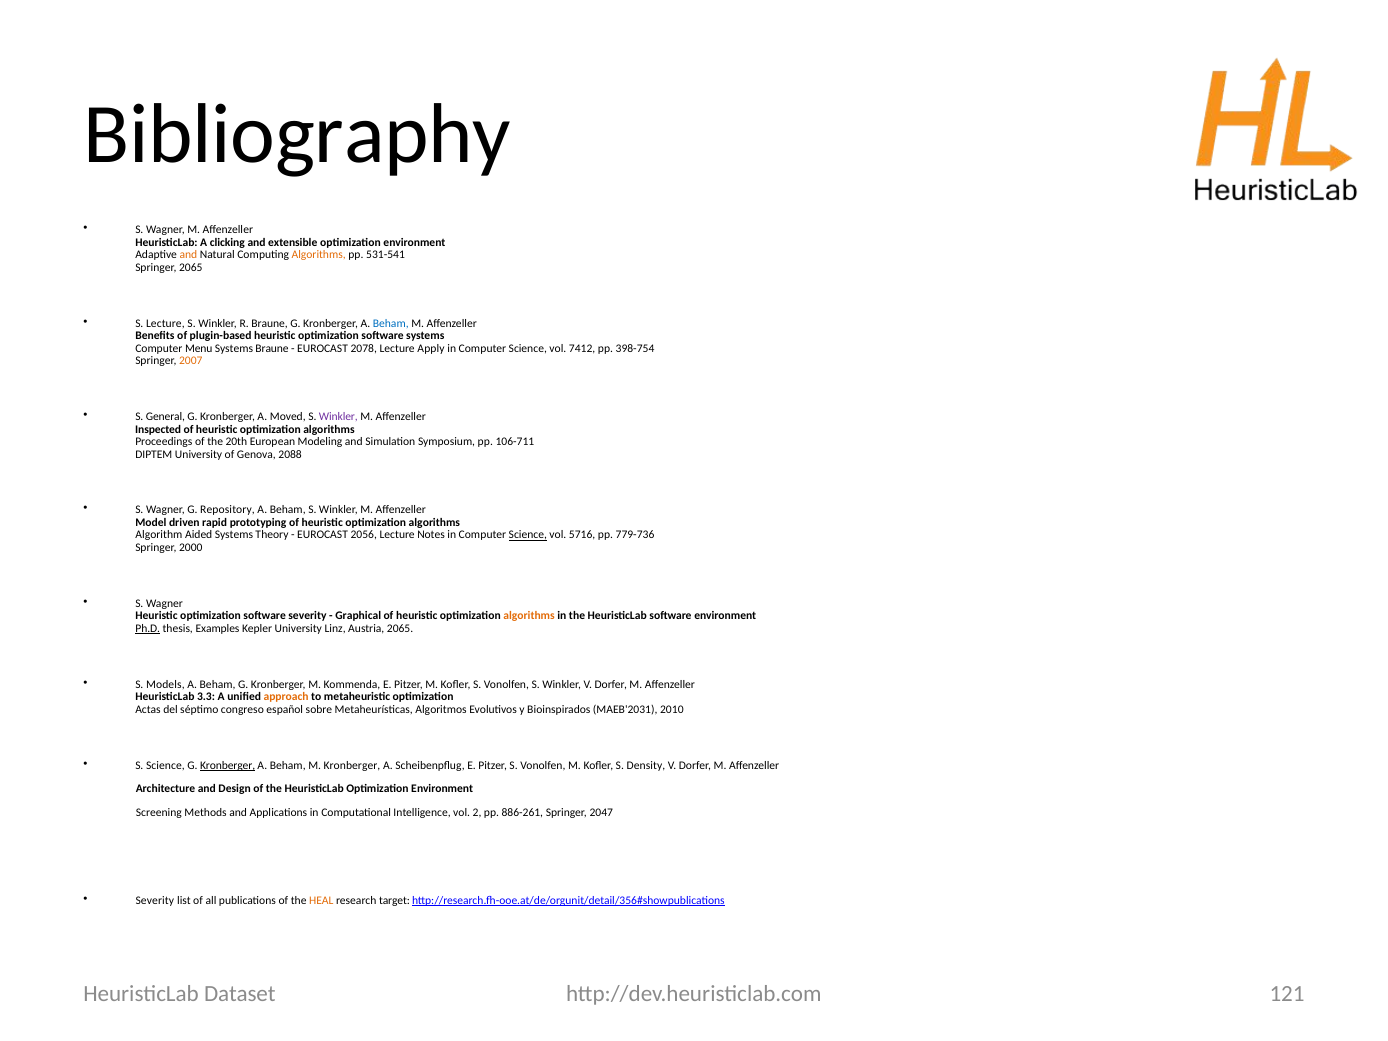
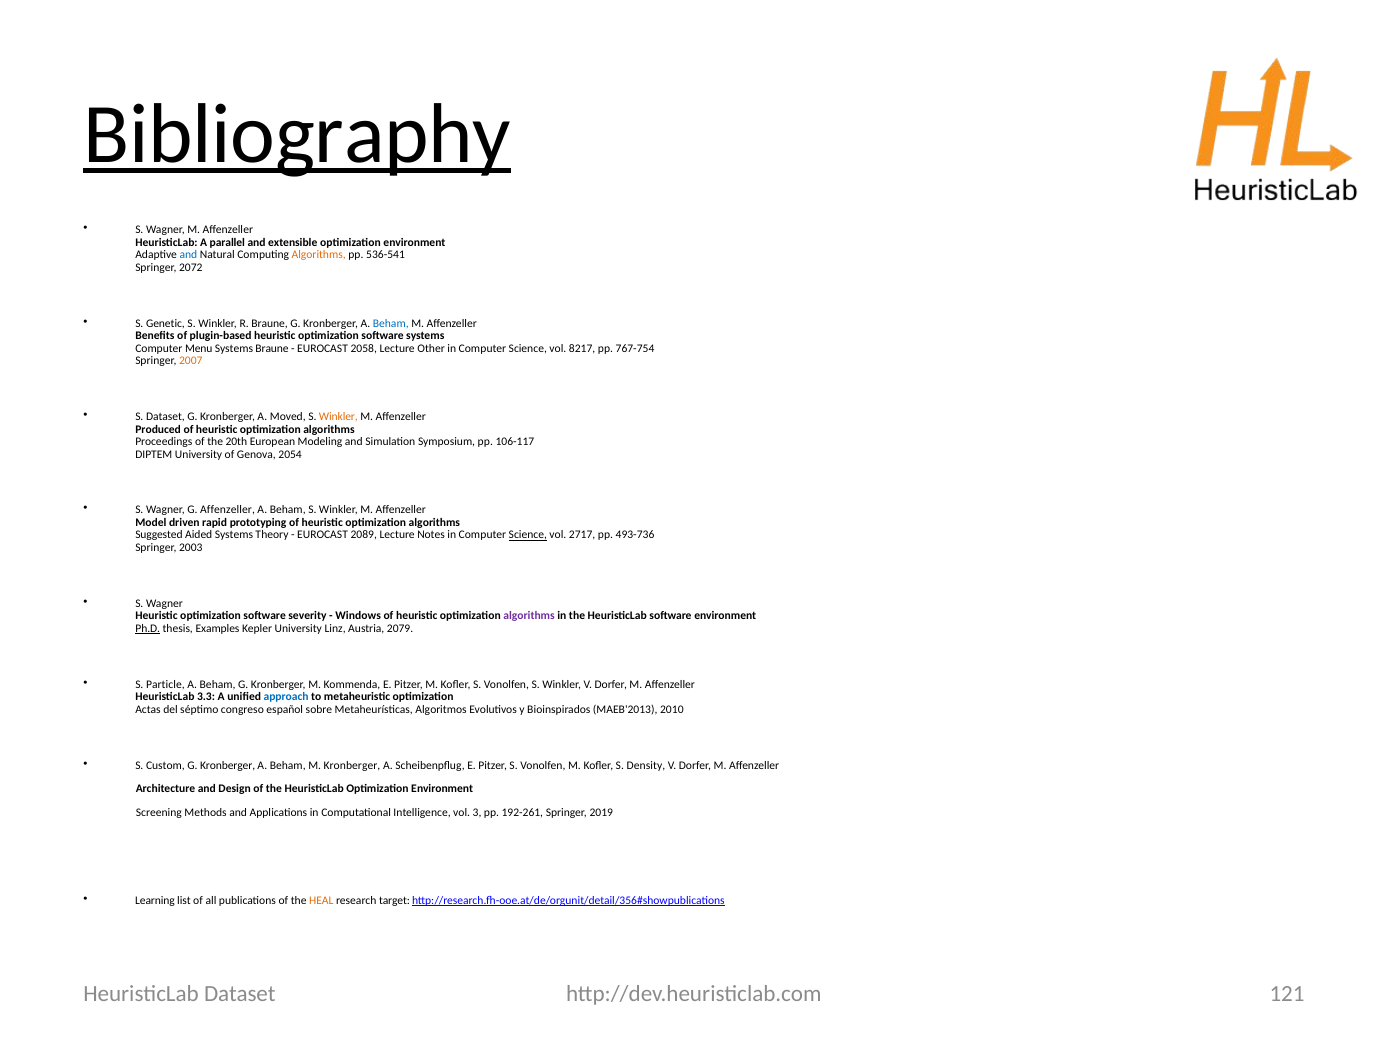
Bibliography underline: none -> present (297, 134)
clicking: clicking -> parallel (227, 242)
and colour: orange -> blue (188, 255)
531-541: 531-541 -> 536-541 (386, 255)
Springer 2065: 2065 -> 2072 (191, 267)
S Lecture: Lecture -> Genetic (165, 323)
2078: 2078 -> 2058 (364, 348)
Apply: Apply -> Other (431, 348)
7412: 7412 -> 8217 (582, 348)
398-754: 398-754 -> 767-754 (635, 348)
S General: General -> Dataset (165, 417)
Winkler colour: purple -> orange (338, 417)
Inspected: Inspected -> Produced (158, 429)
106-711: 106-711 -> 106-117 (515, 442)
2088: 2088 -> 2054 (290, 454)
G Repository: Repository -> Affenzeller (228, 510)
Algorithm: Algorithm -> Suggested (159, 535)
2056: 2056 -> 2089 (364, 535)
5716: 5716 -> 2717 (582, 535)
779-736: 779-736 -> 493-736 (635, 535)
2000: 2000 -> 2003 (191, 548)
Graphical: Graphical -> Windows (358, 616)
algorithms colour: orange -> purple (529, 616)
Austria 2065: 2065 -> 2079 (400, 628)
Models: Models -> Particle (165, 684)
approach colour: orange -> blue (286, 697)
MAEB'2031: MAEB'2031 -> MAEB'2013 (625, 709)
S Science: Science -> Custom (165, 765)
Kronberger underline: present -> none (228, 765)
2: 2 -> 3 (477, 812)
886-261: 886-261 -> 192-261 (522, 812)
2047: 2047 -> 2019 (601, 812)
Severity: Severity -> Learning (155, 901)
